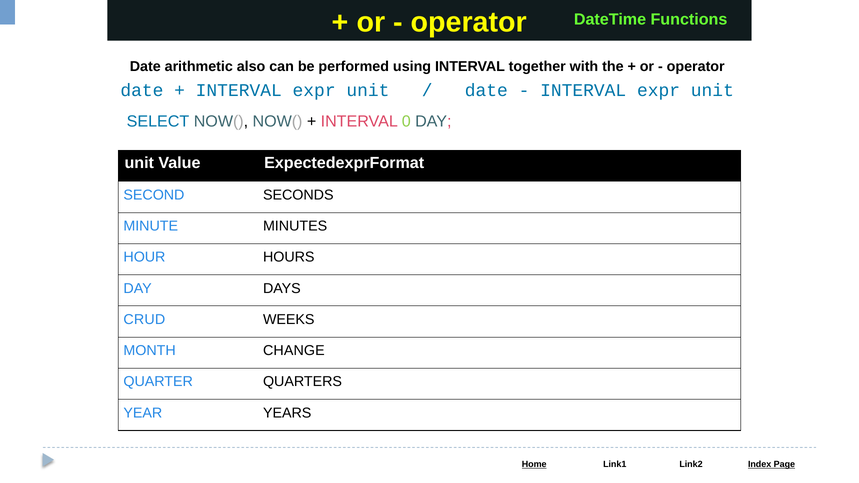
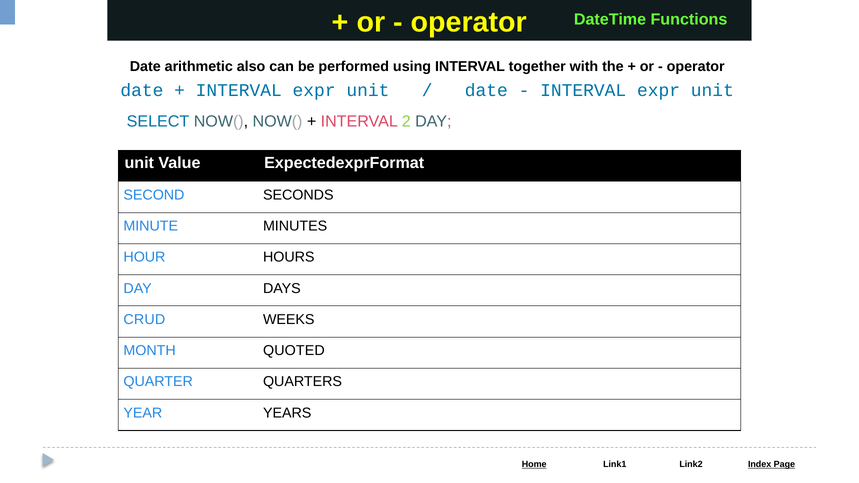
0: 0 -> 2 (406, 121)
CHANGE: CHANGE -> QUOTED (294, 351)
